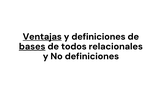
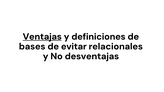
bases underline: present -> none (32, 47)
todos: todos -> evitar (74, 47)
No definiciones: definiciones -> desventajas (92, 56)
